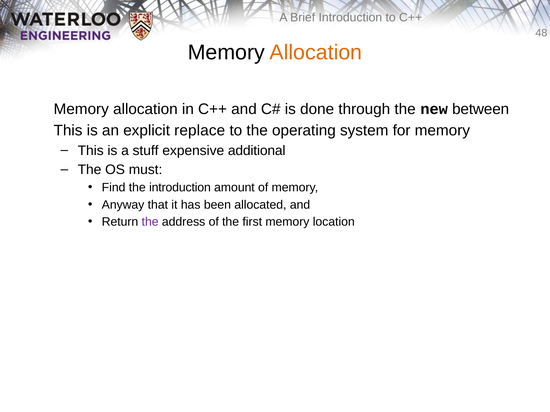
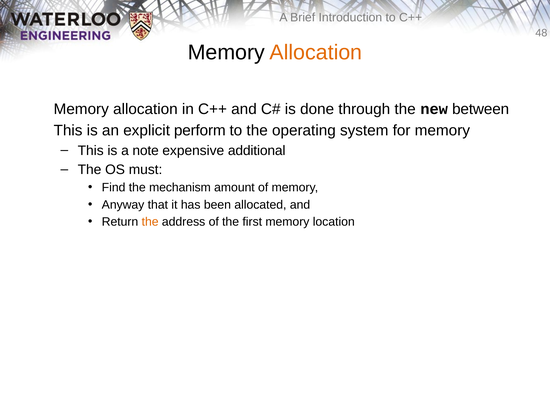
replace: replace -> perform (200, 131)
stuff: stuff -> note (146, 151)
the introduction: introduction -> mechanism (180, 188)
the colour: purple -> orange (150, 222)
